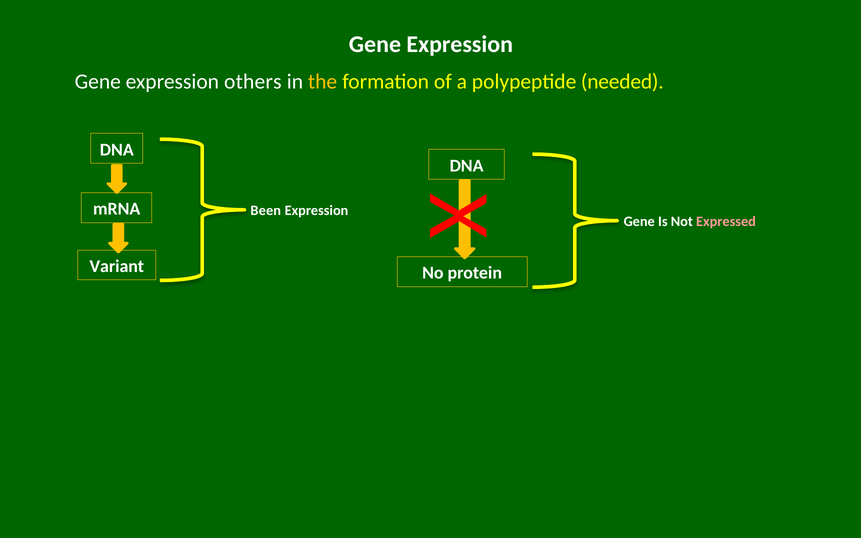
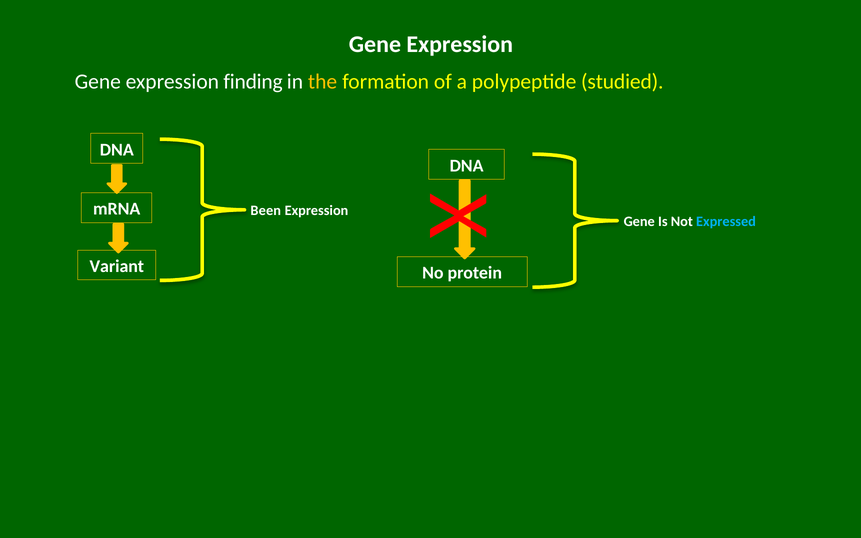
others: others -> finding (253, 82)
needed: needed -> studied (622, 82)
Expressed colour: pink -> light blue (726, 222)
